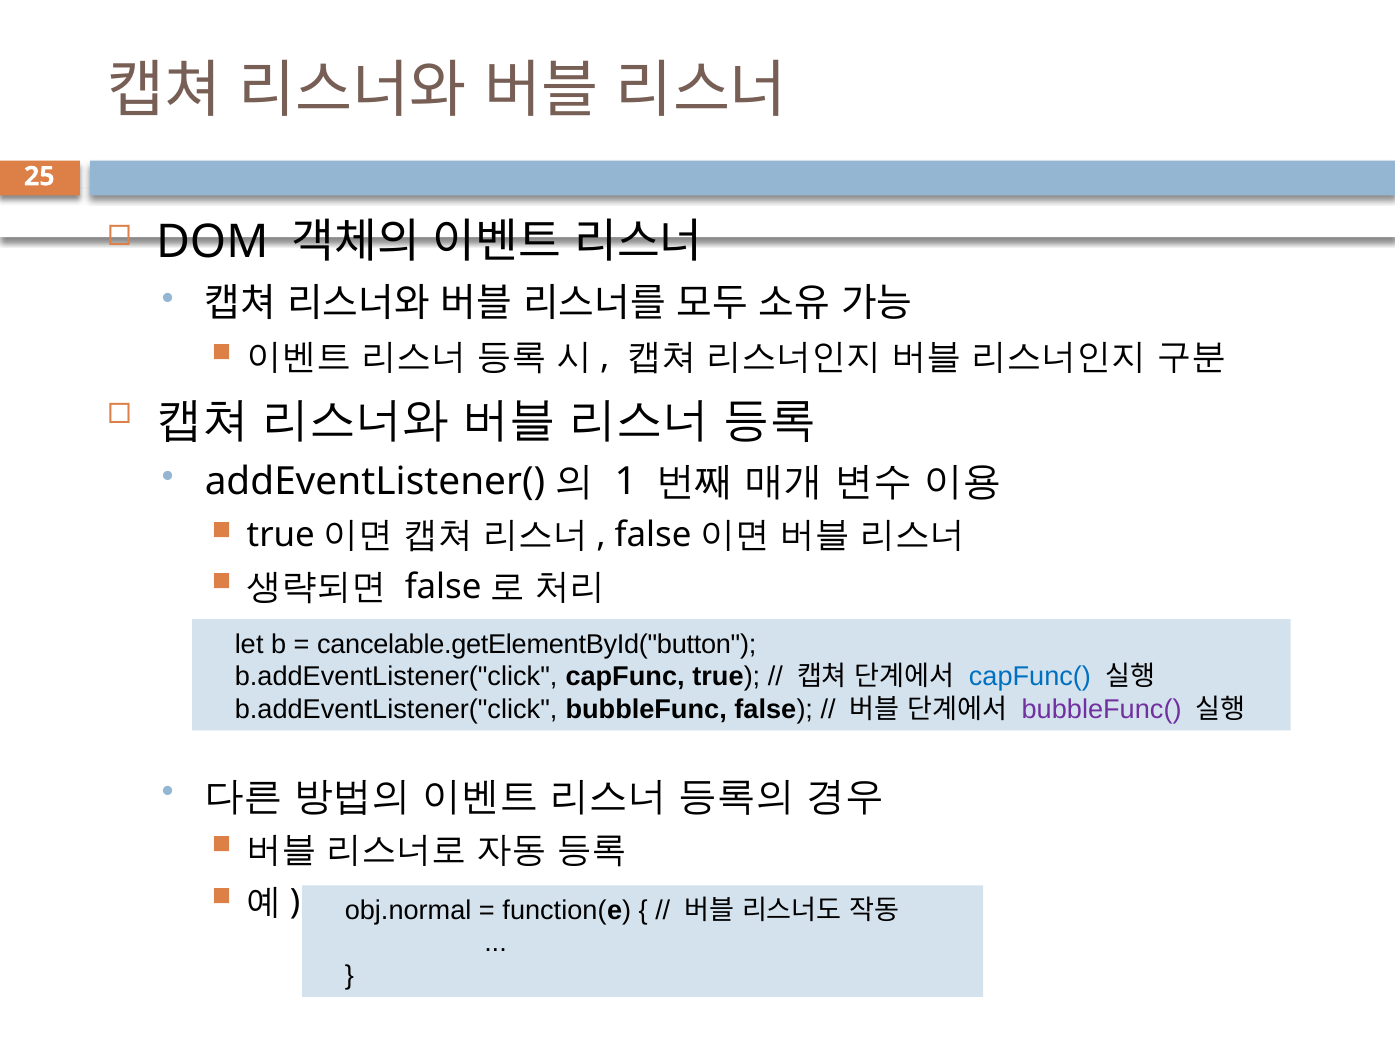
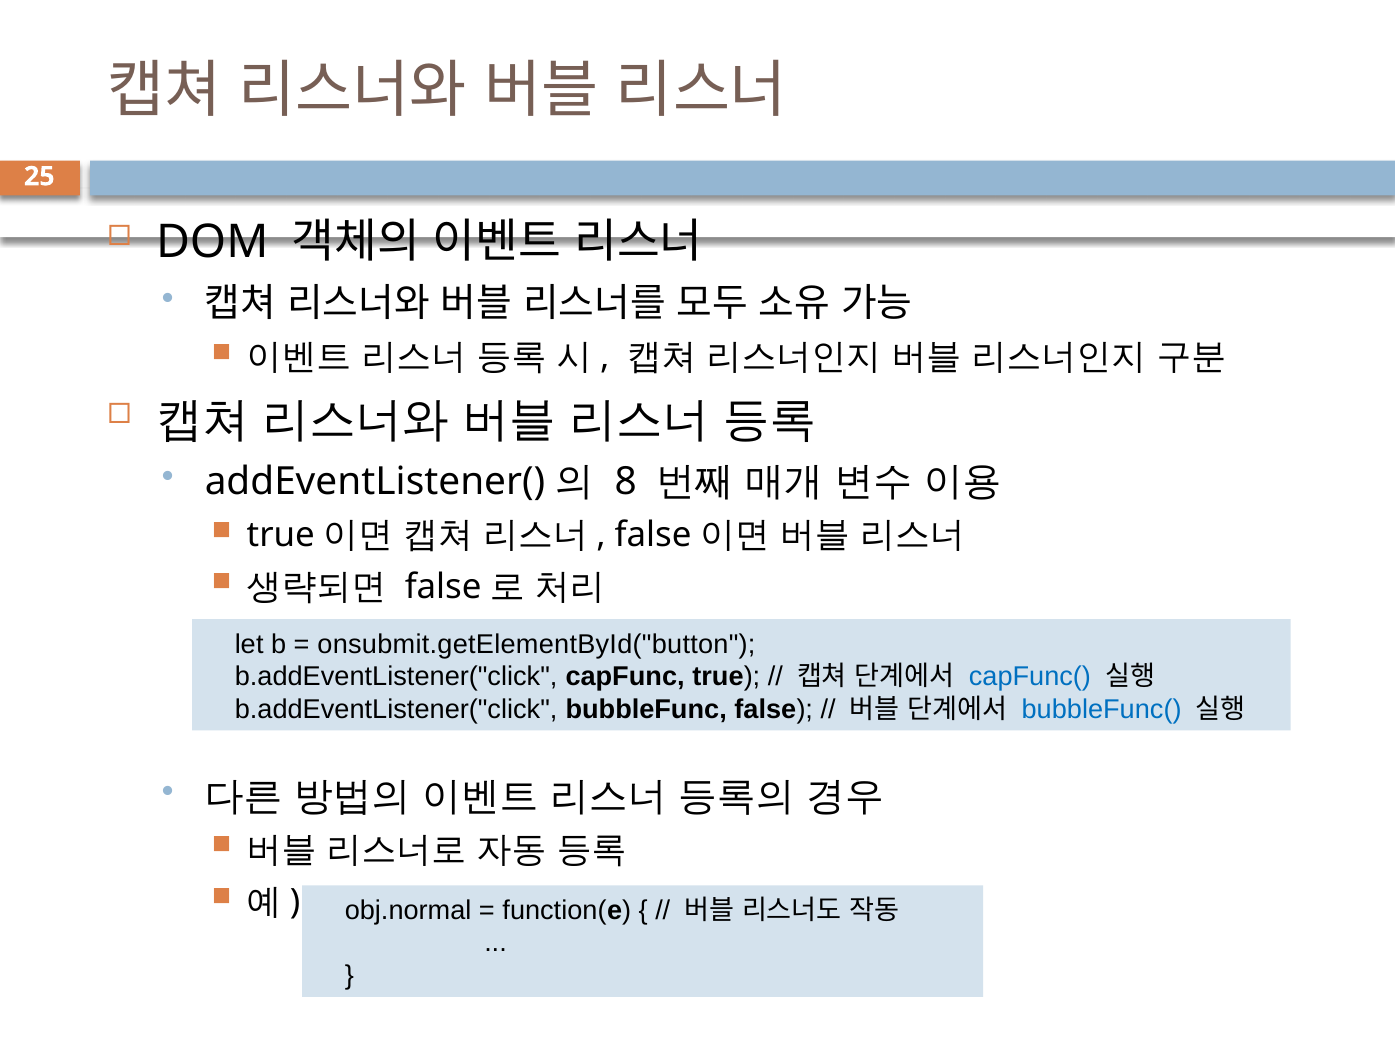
1: 1 -> 8 (626, 482)
cancelable.getElementById("button: cancelable.getElementById("button -> onsubmit.getElementById("button (536, 644)
bubbleFunc( colour: purple -> blue (1102, 709)
